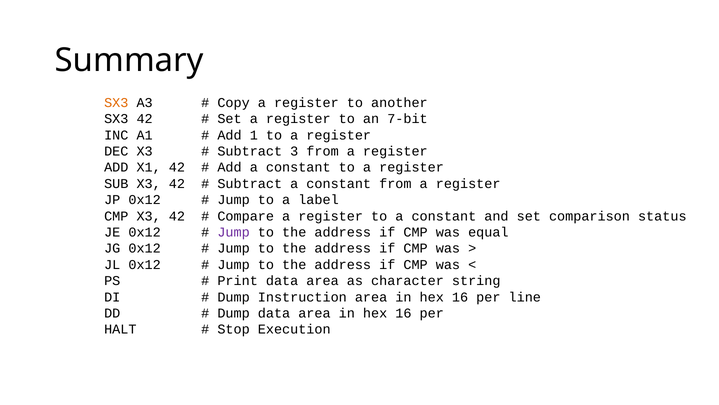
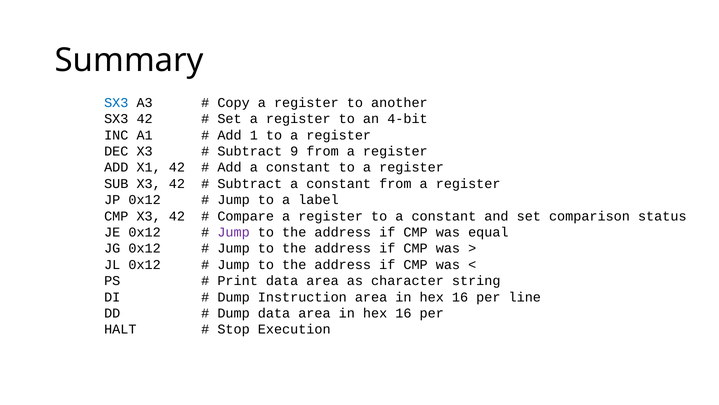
SX3 colour: orange -> blue (116, 103)
7-bit: 7-bit -> 4-bit (407, 119)
3: 3 -> 9 (294, 151)
